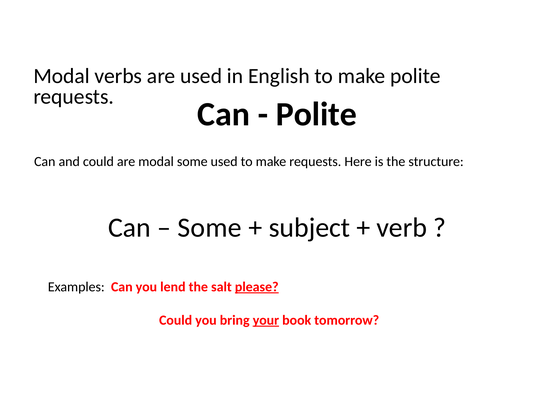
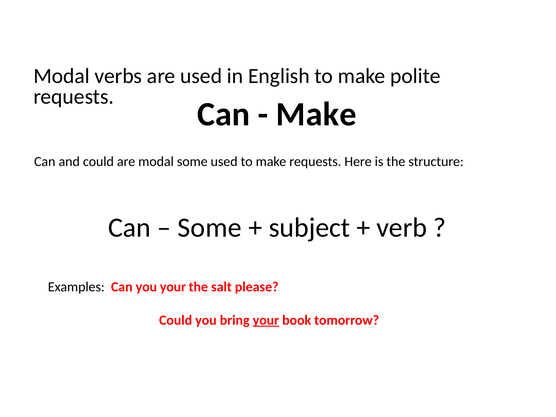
Polite: Polite -> Make (316, 114)
you lend: lend -> your (173, 287)
please underline: present -> none (257, 287)
